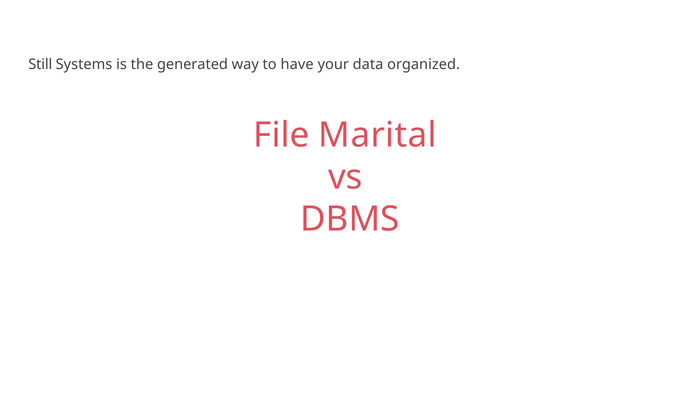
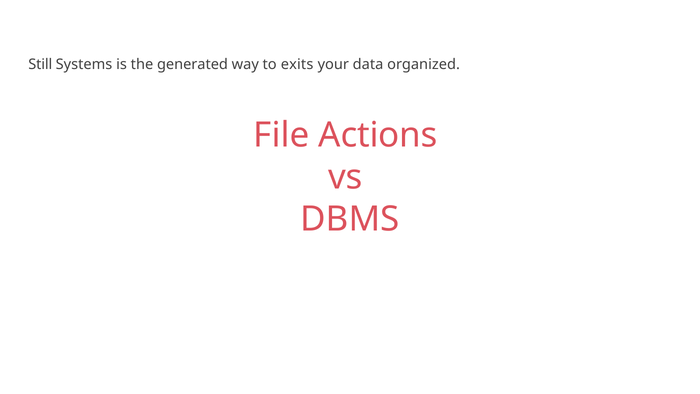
have: have -> exits (297, 65)
Marital: Marital -> Actions (378, 135)
